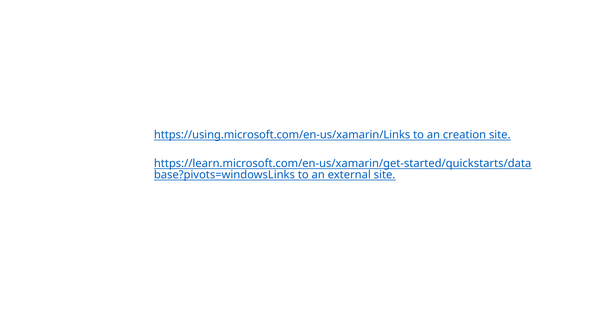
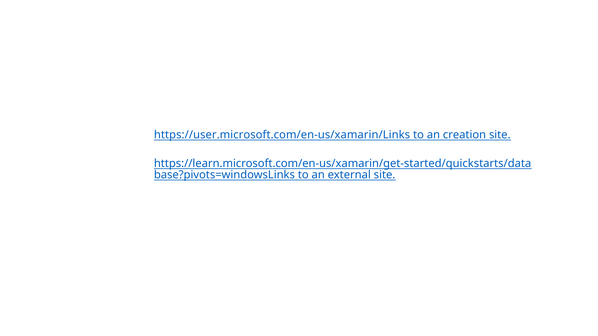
https://using.microsoft.com/en-us/xamarin/Links: https://using.microsoft.com/en-us/xamarin/Links -> https://user.microsoft.com/en-us/xamarin/Links (282, 135)
